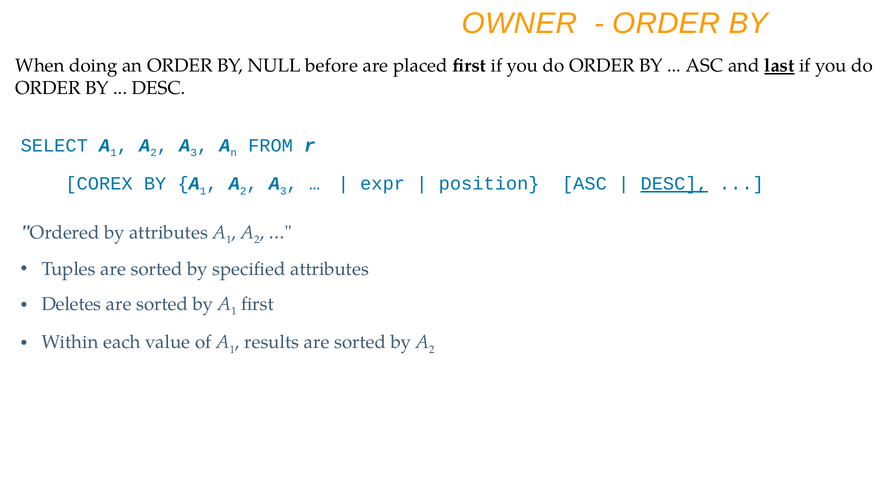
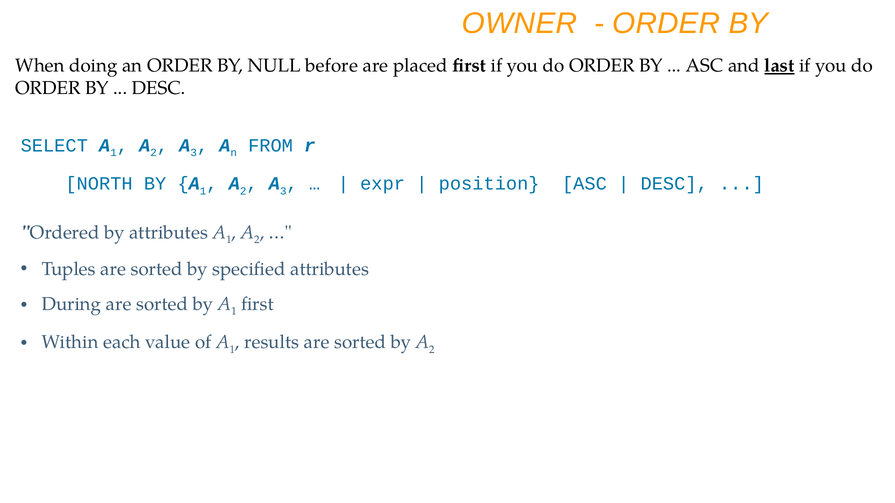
COREX: COREX -> NORTH (99, 184)
DESC underline: present -> none (674, 184)
Deletes: Deletes -> During (71, 304)
